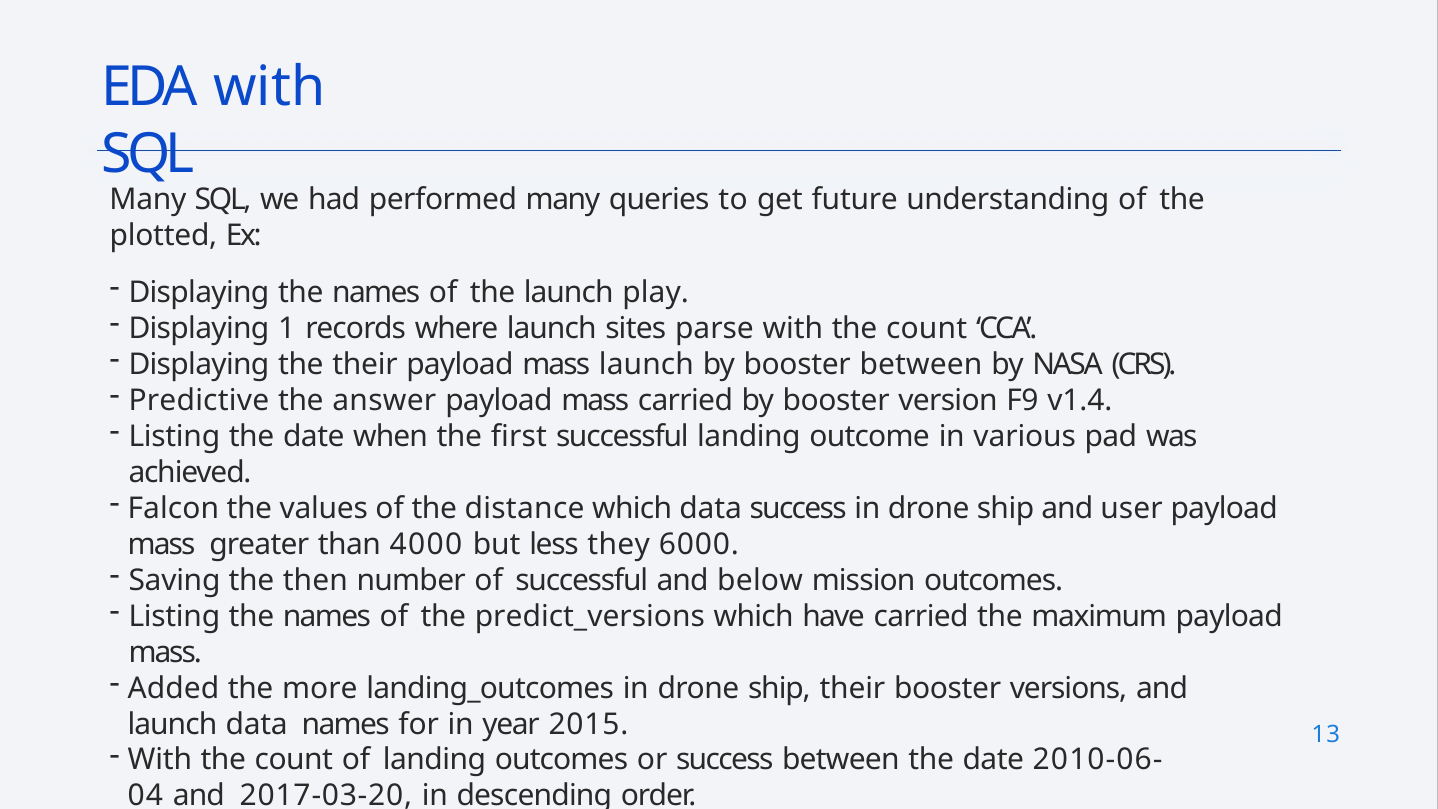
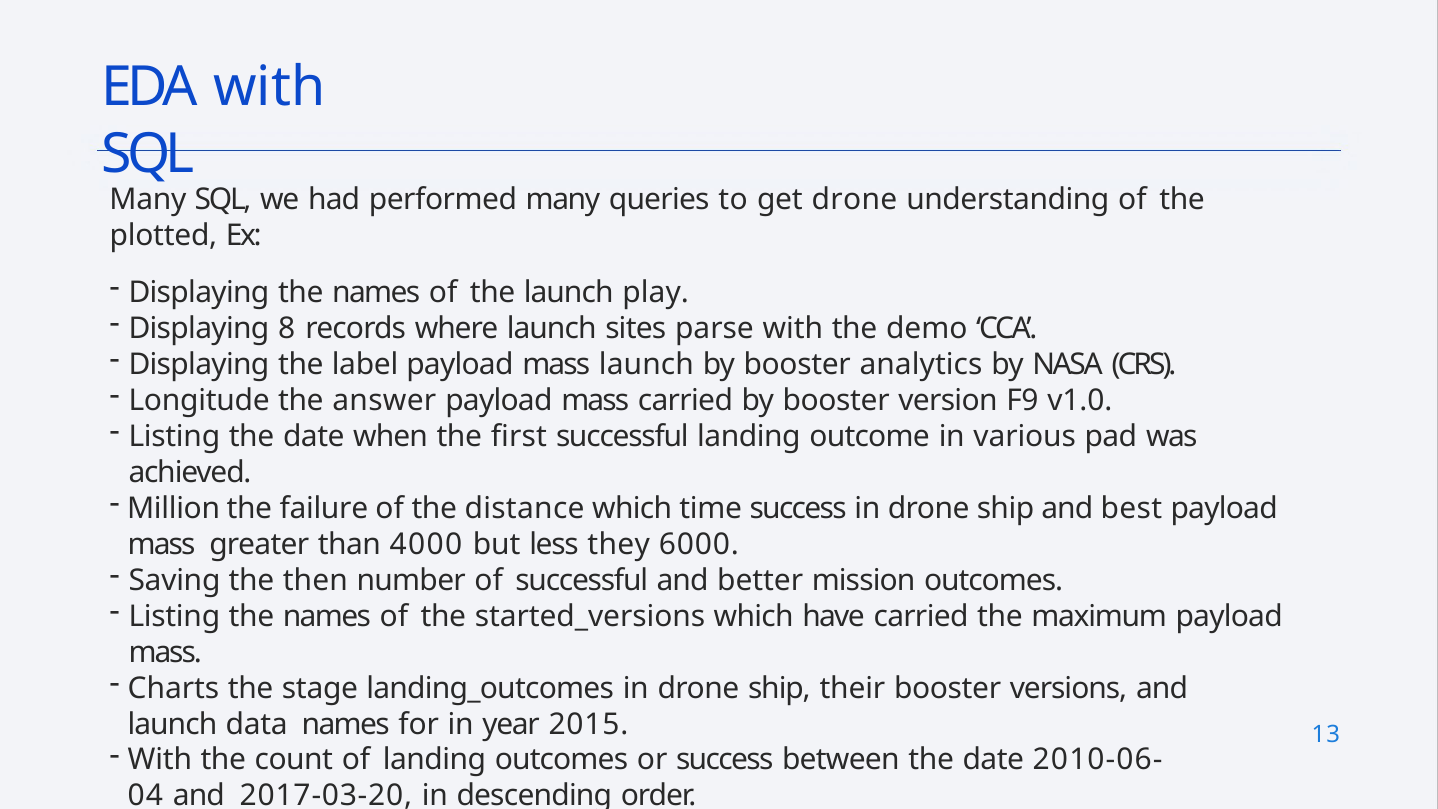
get future: future -> drone (854, 200)
1: 1 -> 8 (287, 328)
count: count -> demo (927, 328)
the their: their -> label (365, 364)
booster between: between -> analytics (921, 364)
Predictive: Predictive -> Longitude (199, 400)
v1.4: v1.4 -> v1.0 (1080, 400)
Falcon: Falcon -> Million (174, 508)
values: values -> failure (324, 508)
which data: data -> time (711, 508)
user: user -> best (1131, 508)
below: below -> better (760, 580)
predict_versions: predict_versions -> started_versions (590, 616)
Added: Added -> Charts (173, 688)
more: more -> stage (320, 688)
